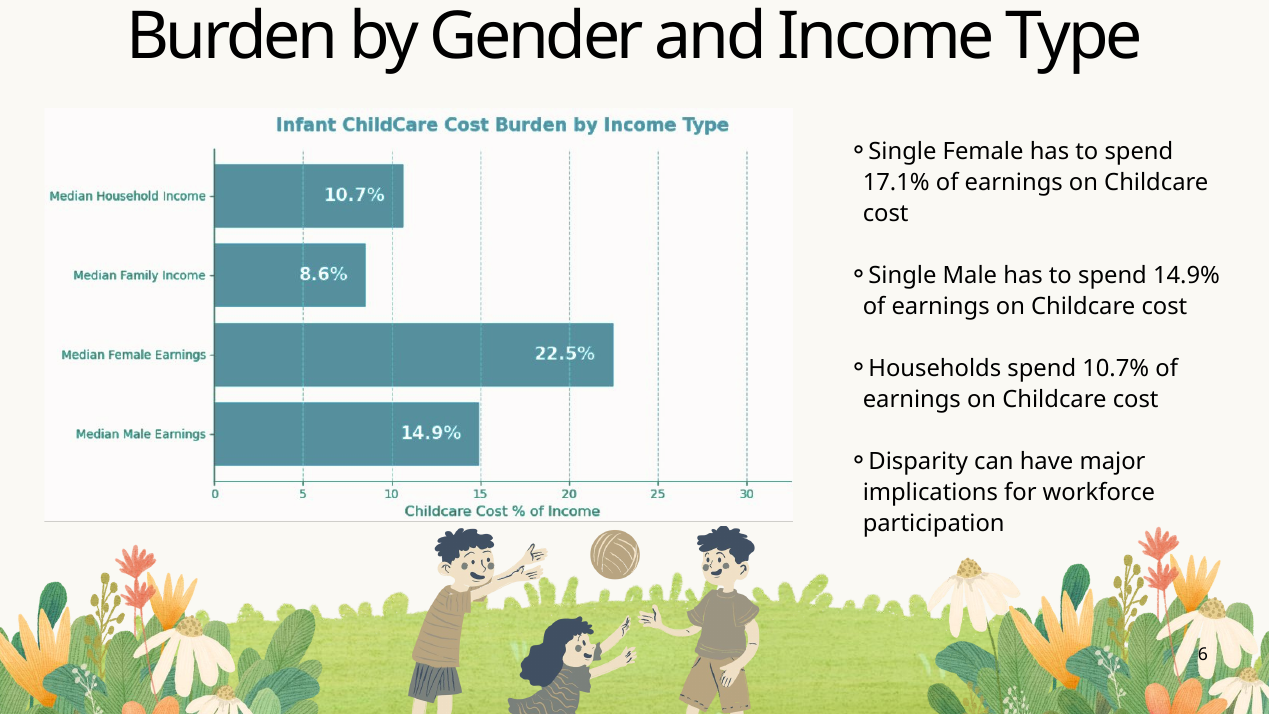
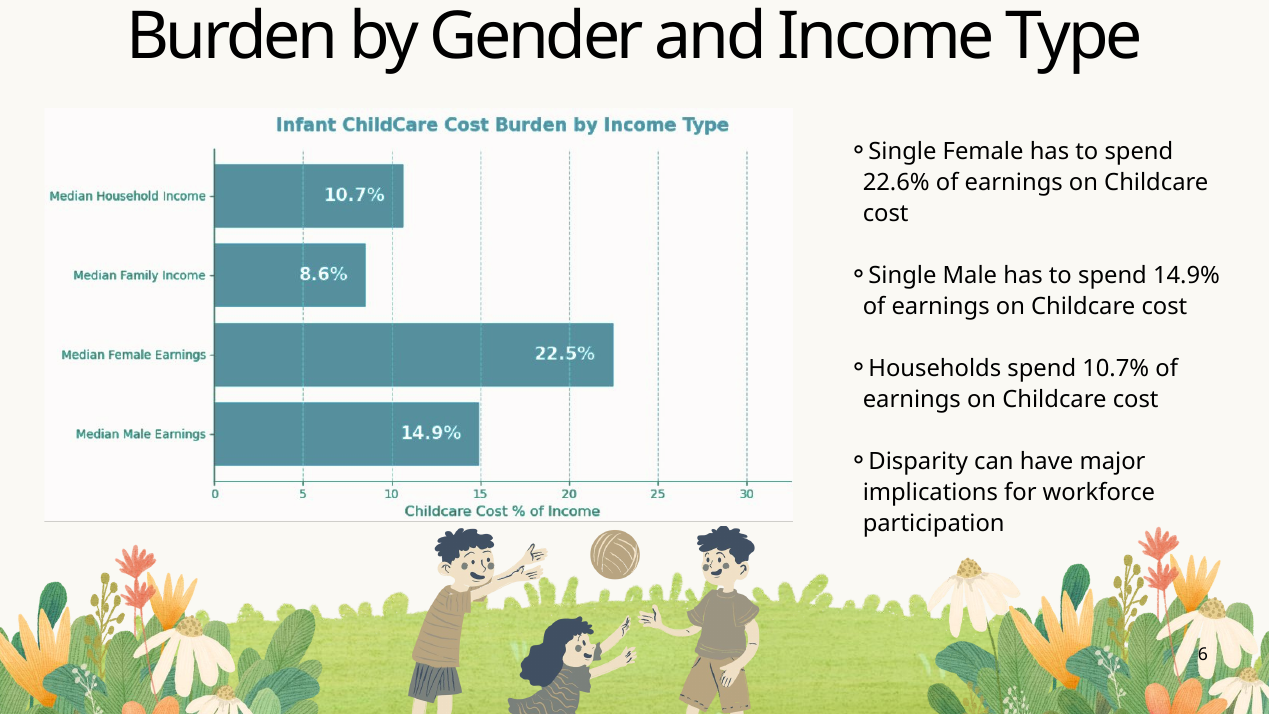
17.1%: 17.1% -> 22.6% (896, 183)
